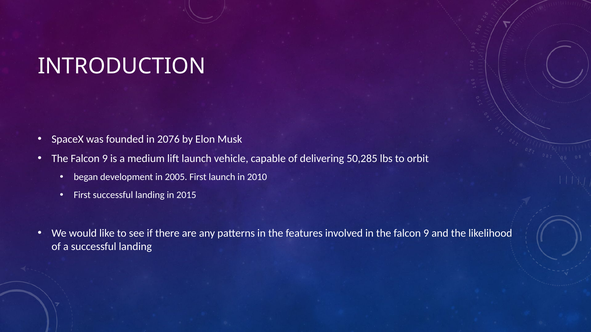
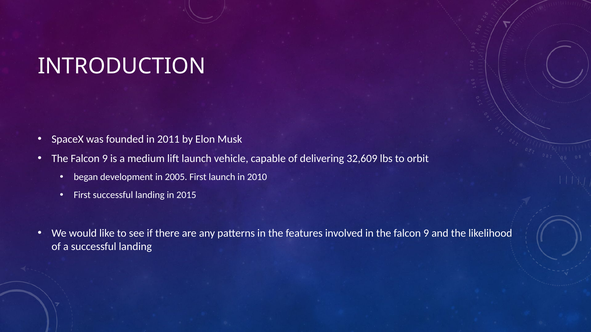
2076: 2076 -> 2011 (168, 139)
50,285: 50,285 -> 32,609 (362, 159)
